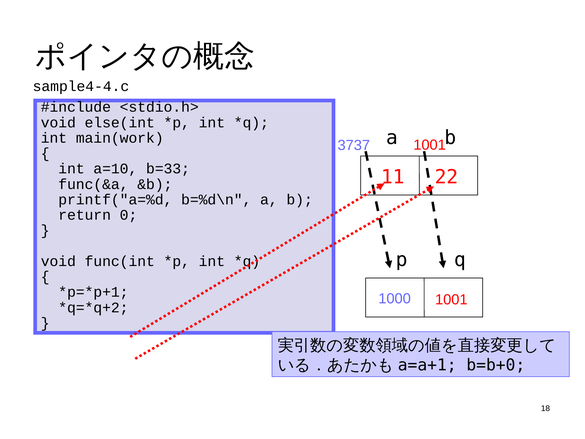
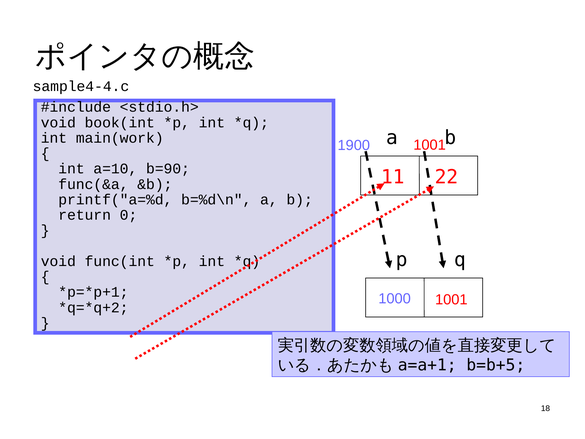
else(int: else(int -> book(int (120, 122)
3737: 3737 -> 1900 (354, 145)
b=33: b=33 -> b=90 (168, 169)
b=b+0: b=b+0 -> b=b+5 (496, 365)
